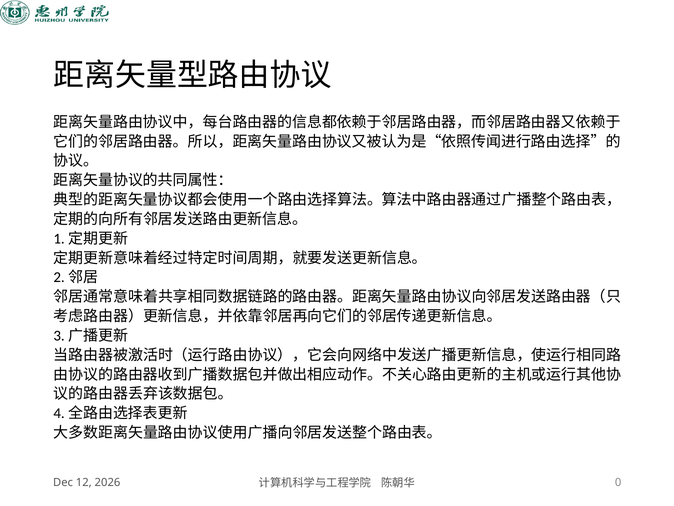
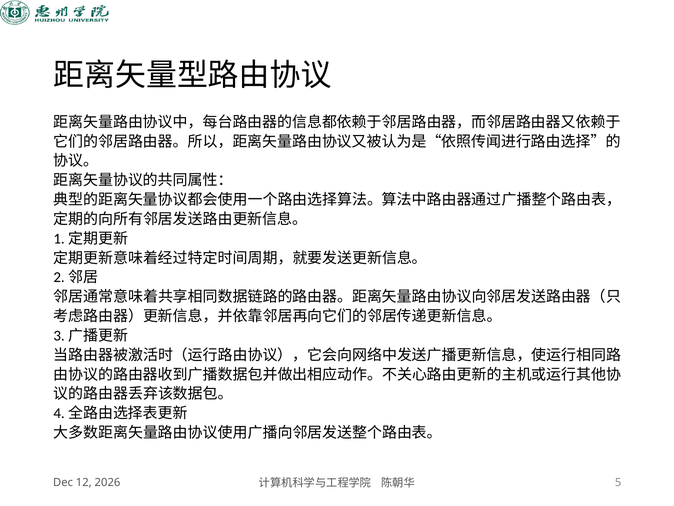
0: 0 -> 5 (618, 482)
